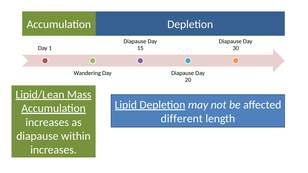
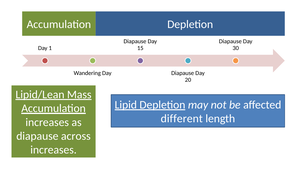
within: within -> across (76, 136)
